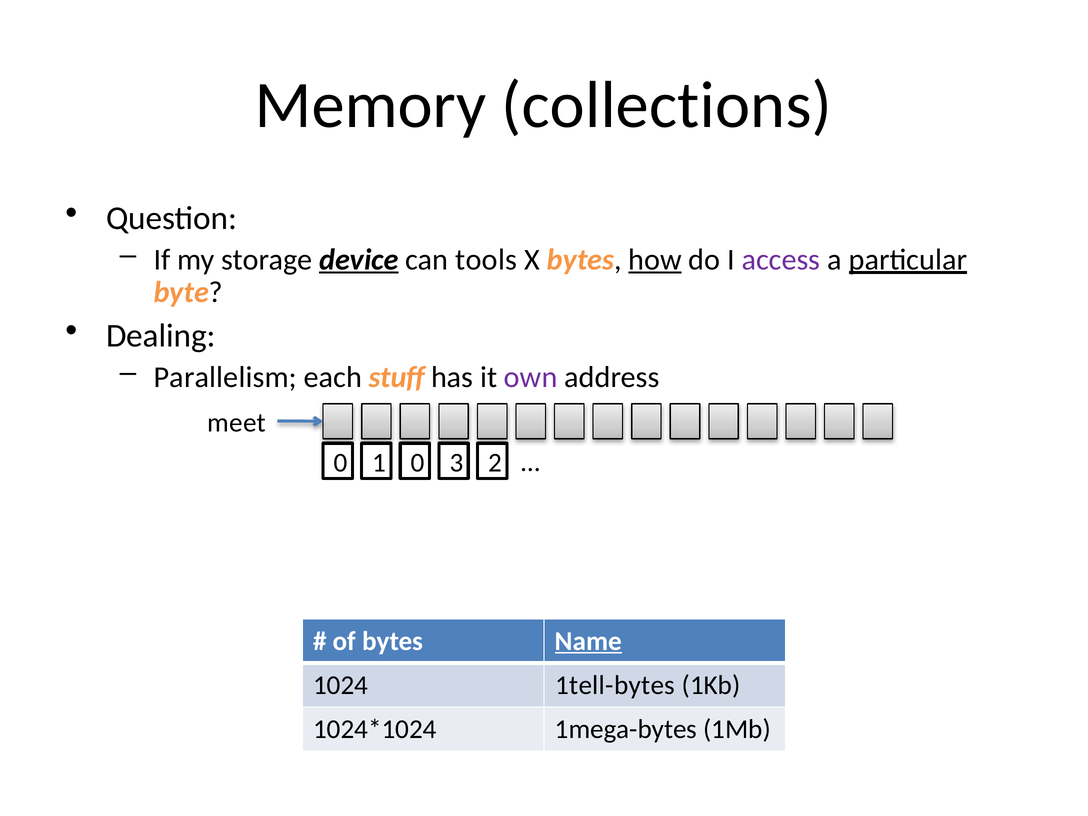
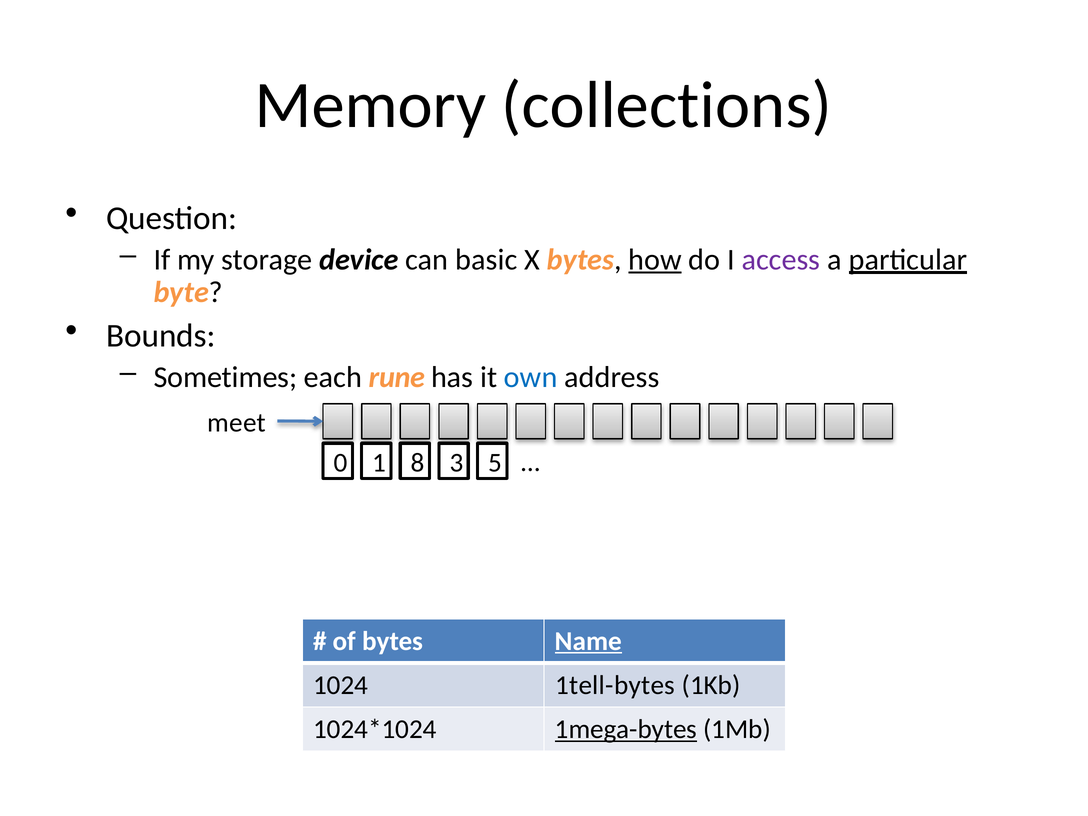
device underline: present -> none (359, 260)
tools: tools -> basic (486, 260)
Dealing: Dealing -> Bounds (161, 336)
Parallelism: Parallelism -> Sometimes (225, 377)
stuff: stuff -> rune (397, 377)
own colour: purple -> blue (531, 377)
1 0: 0 -> 8 (418, 463)
2: 2 -> 5 (495, 463)
1mega-bytes underline: none -> present (626, 729)
